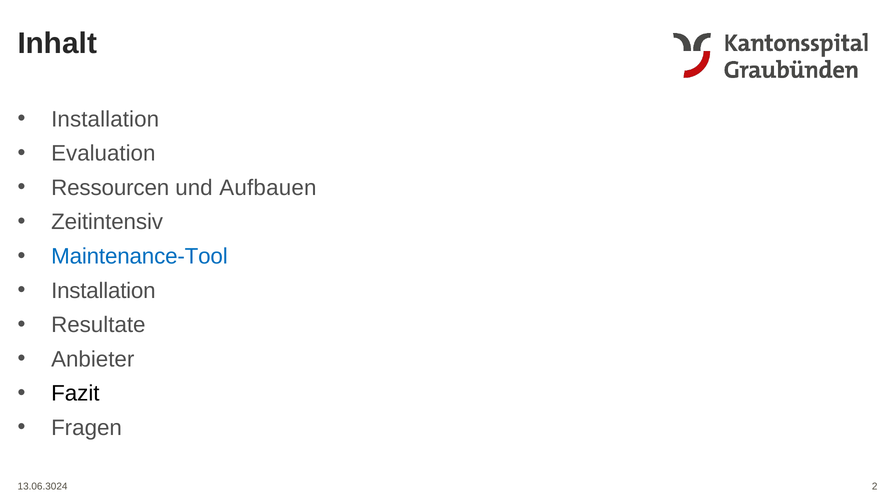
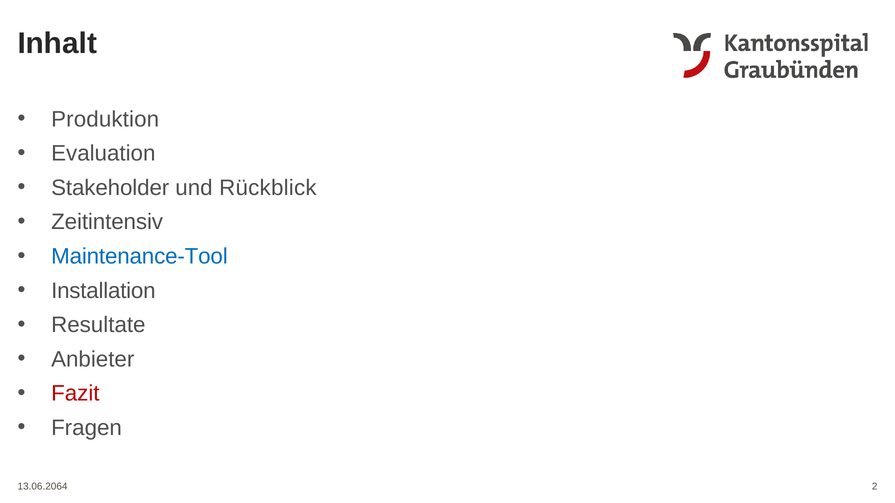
Installation: Installation -> Produktion (105, 119)
Ressourcen: Ressourcen -> Stakeholder (110, 188)
Aufbauen: Aufbauen -> Rückblick (268, 188)
Fazit colour: black -> red (75, 394)
13.06.3024: 13.06.3024 -> 13.06.2064 (43, 487)
